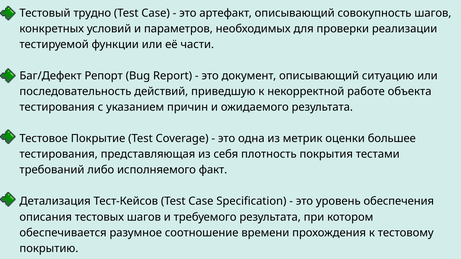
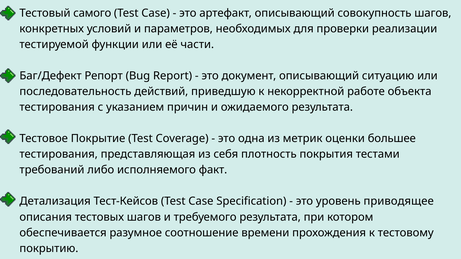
трудно: трудно -> самого (92, 13)
обеспечения: обеспечения -> приводящее (399, 202)
